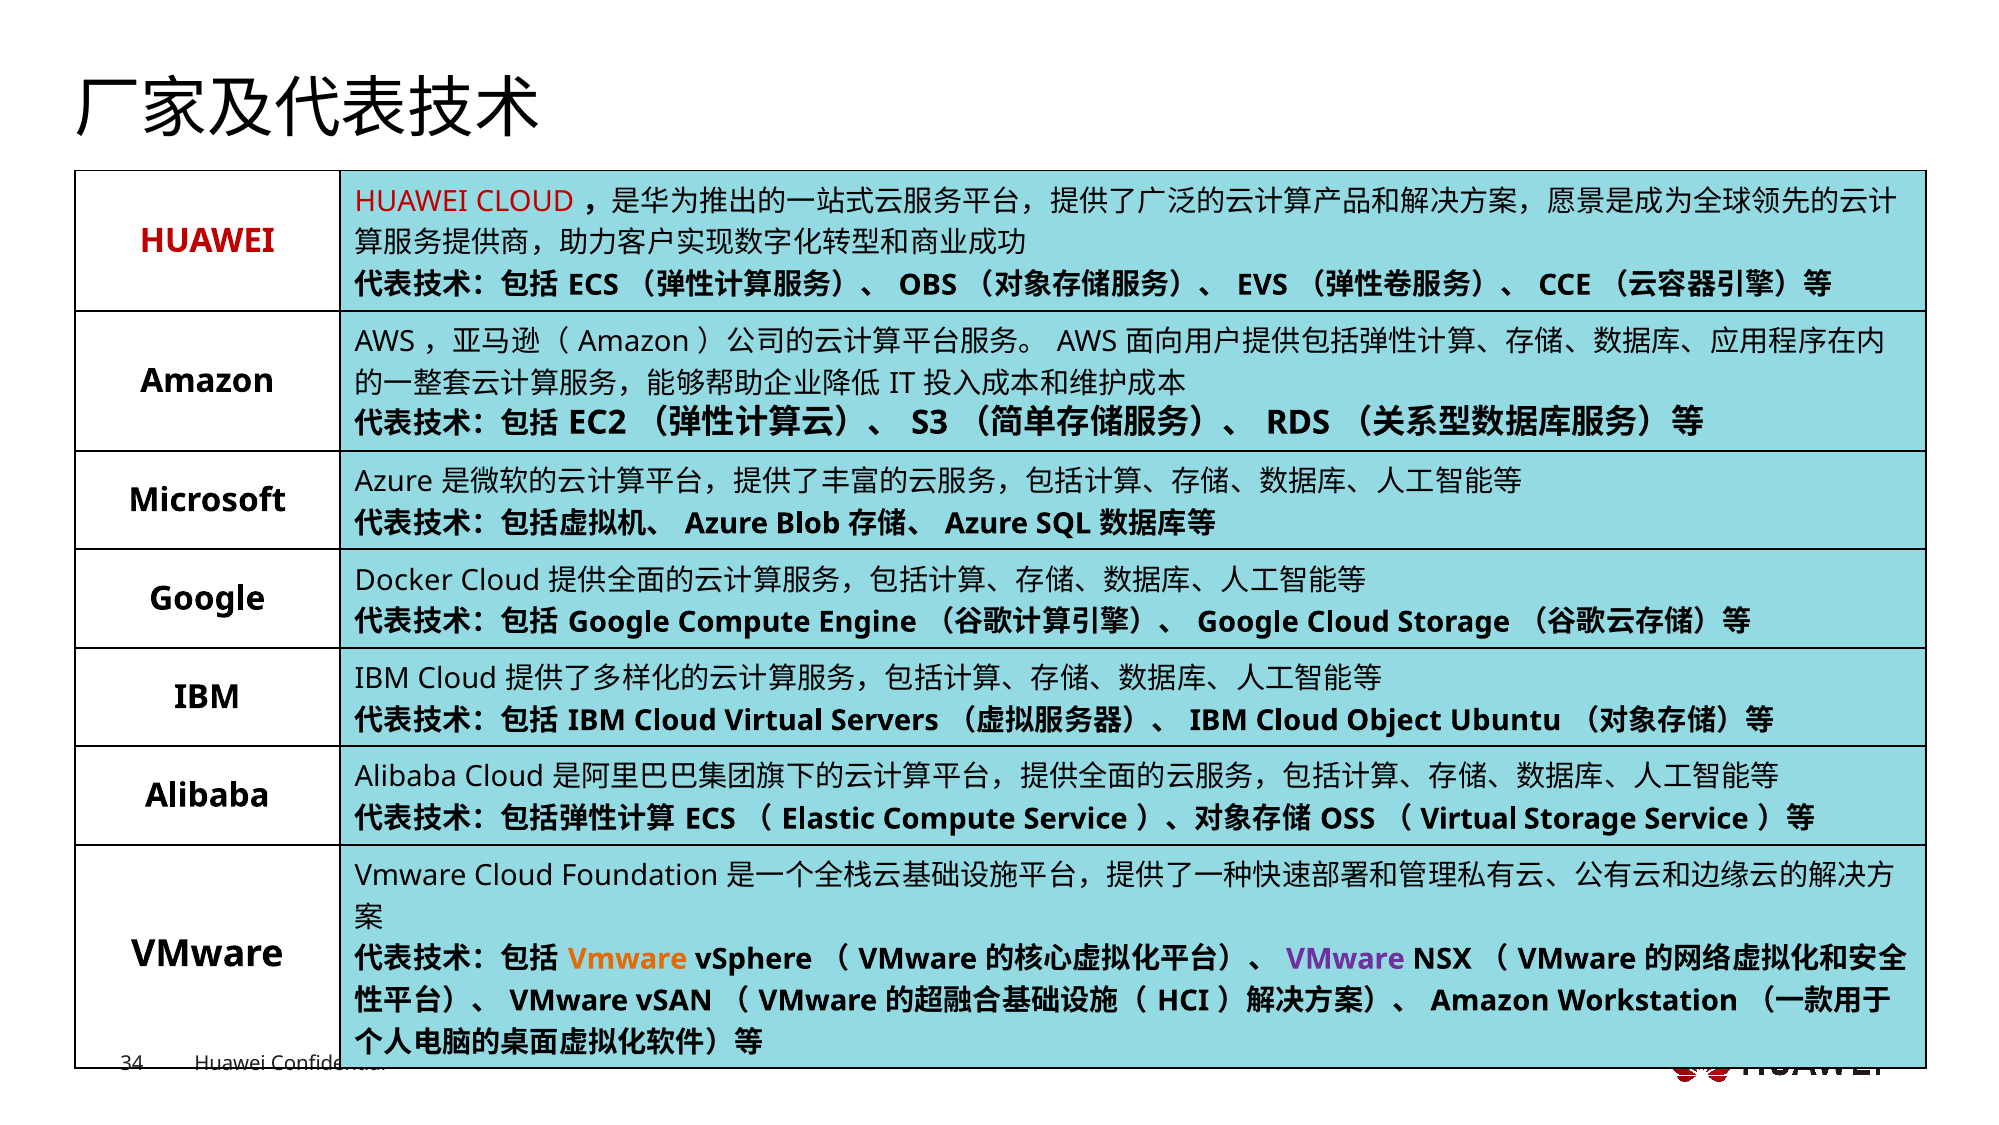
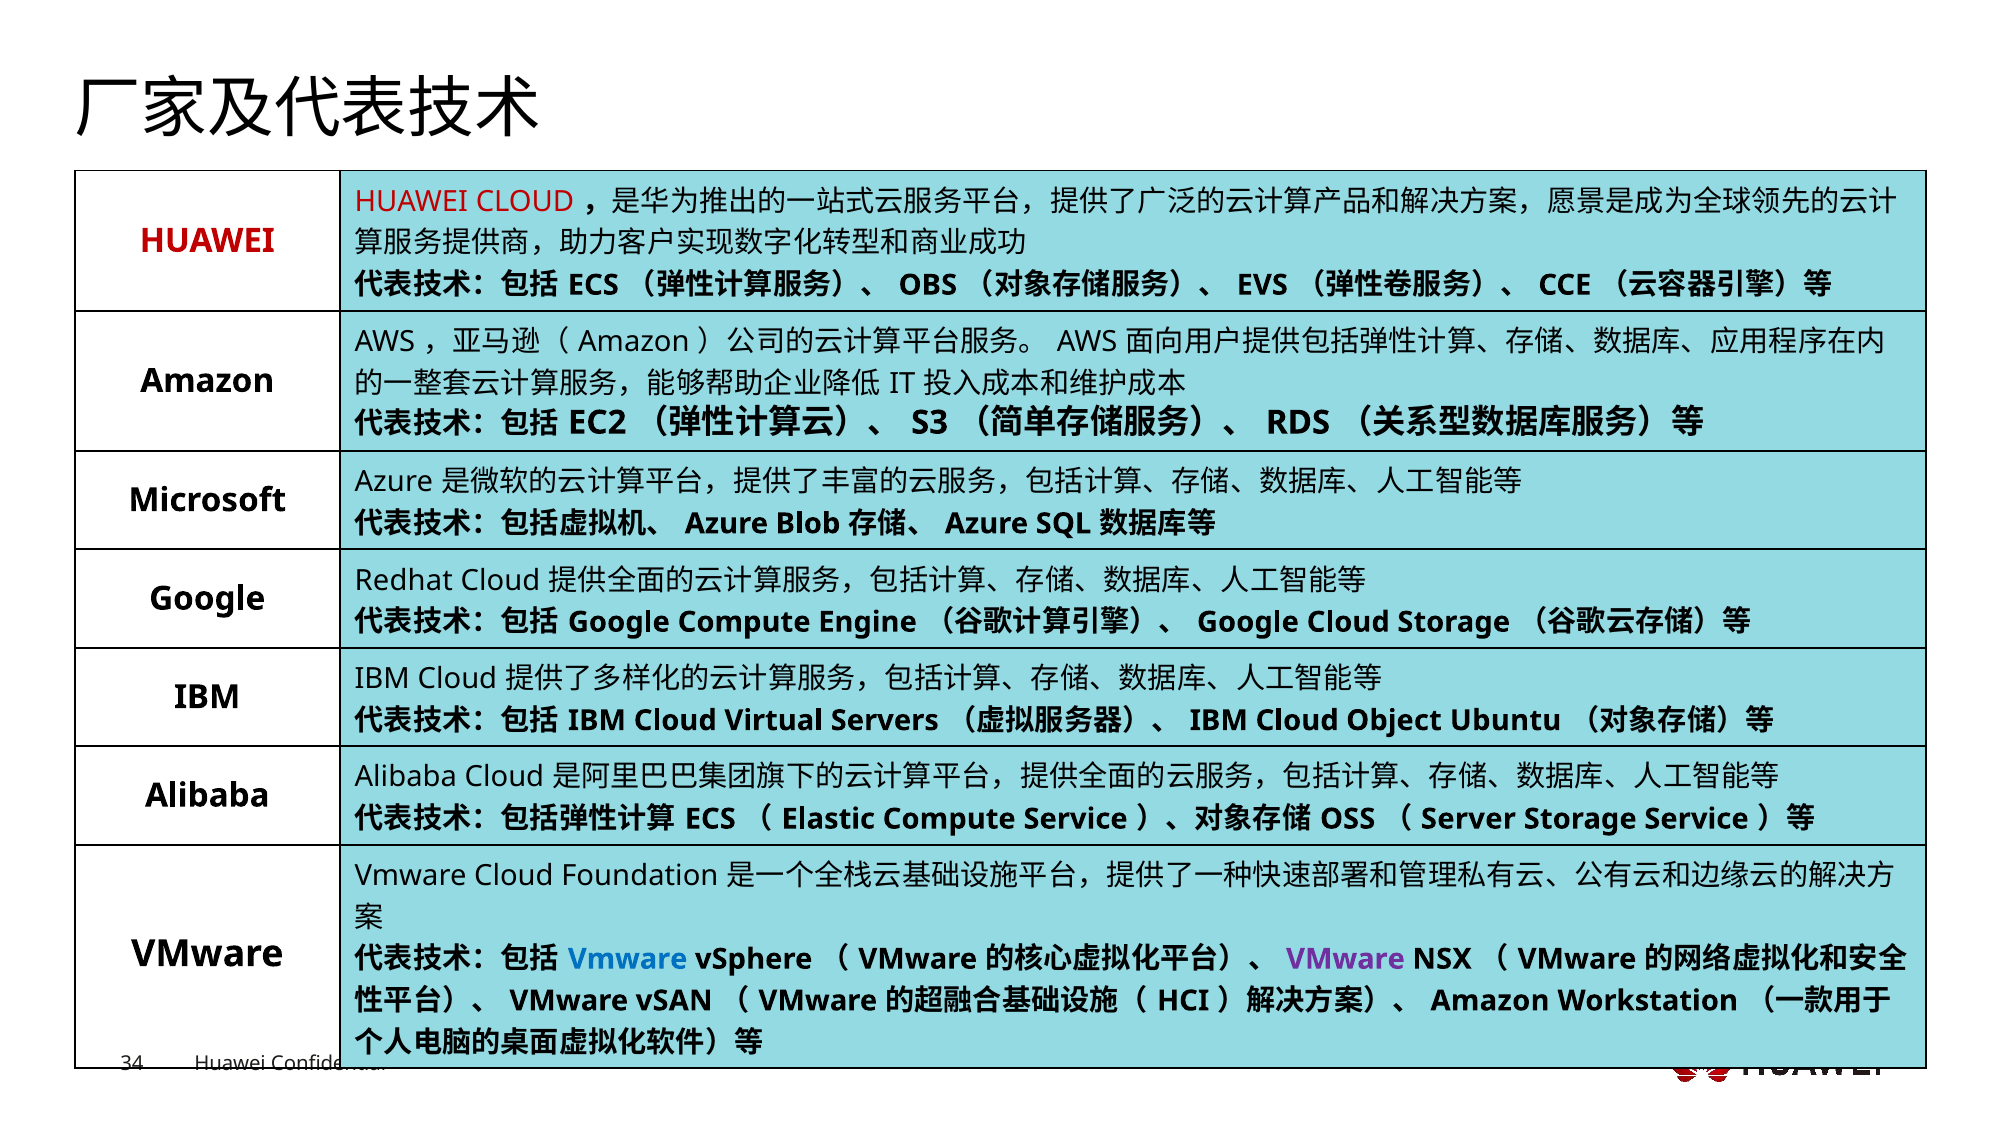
Docker: Docker -> Redhat (404, 580)
Virtual: Virtual -> Server (1468, 819)
Vmware colour: orange -> blue (628, 959)
